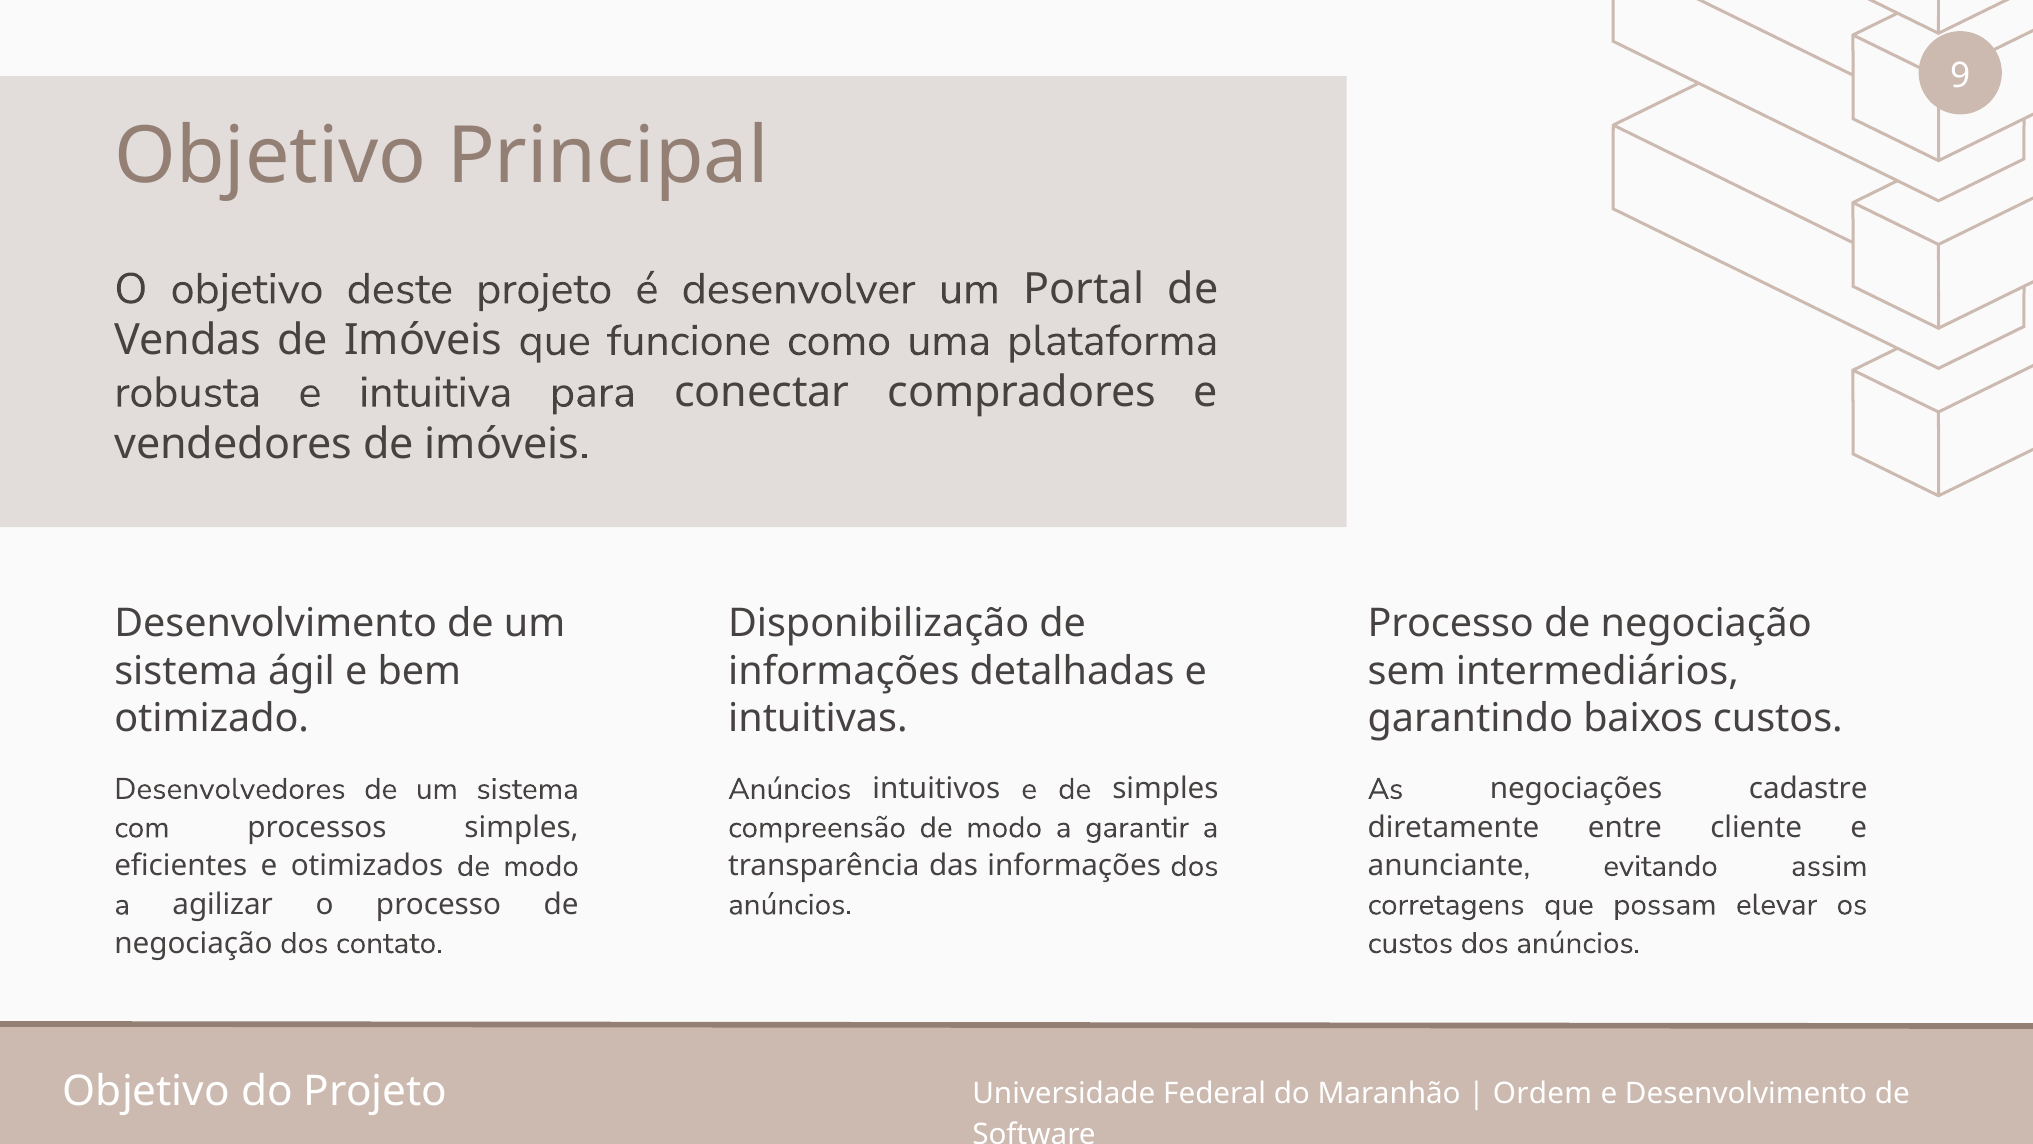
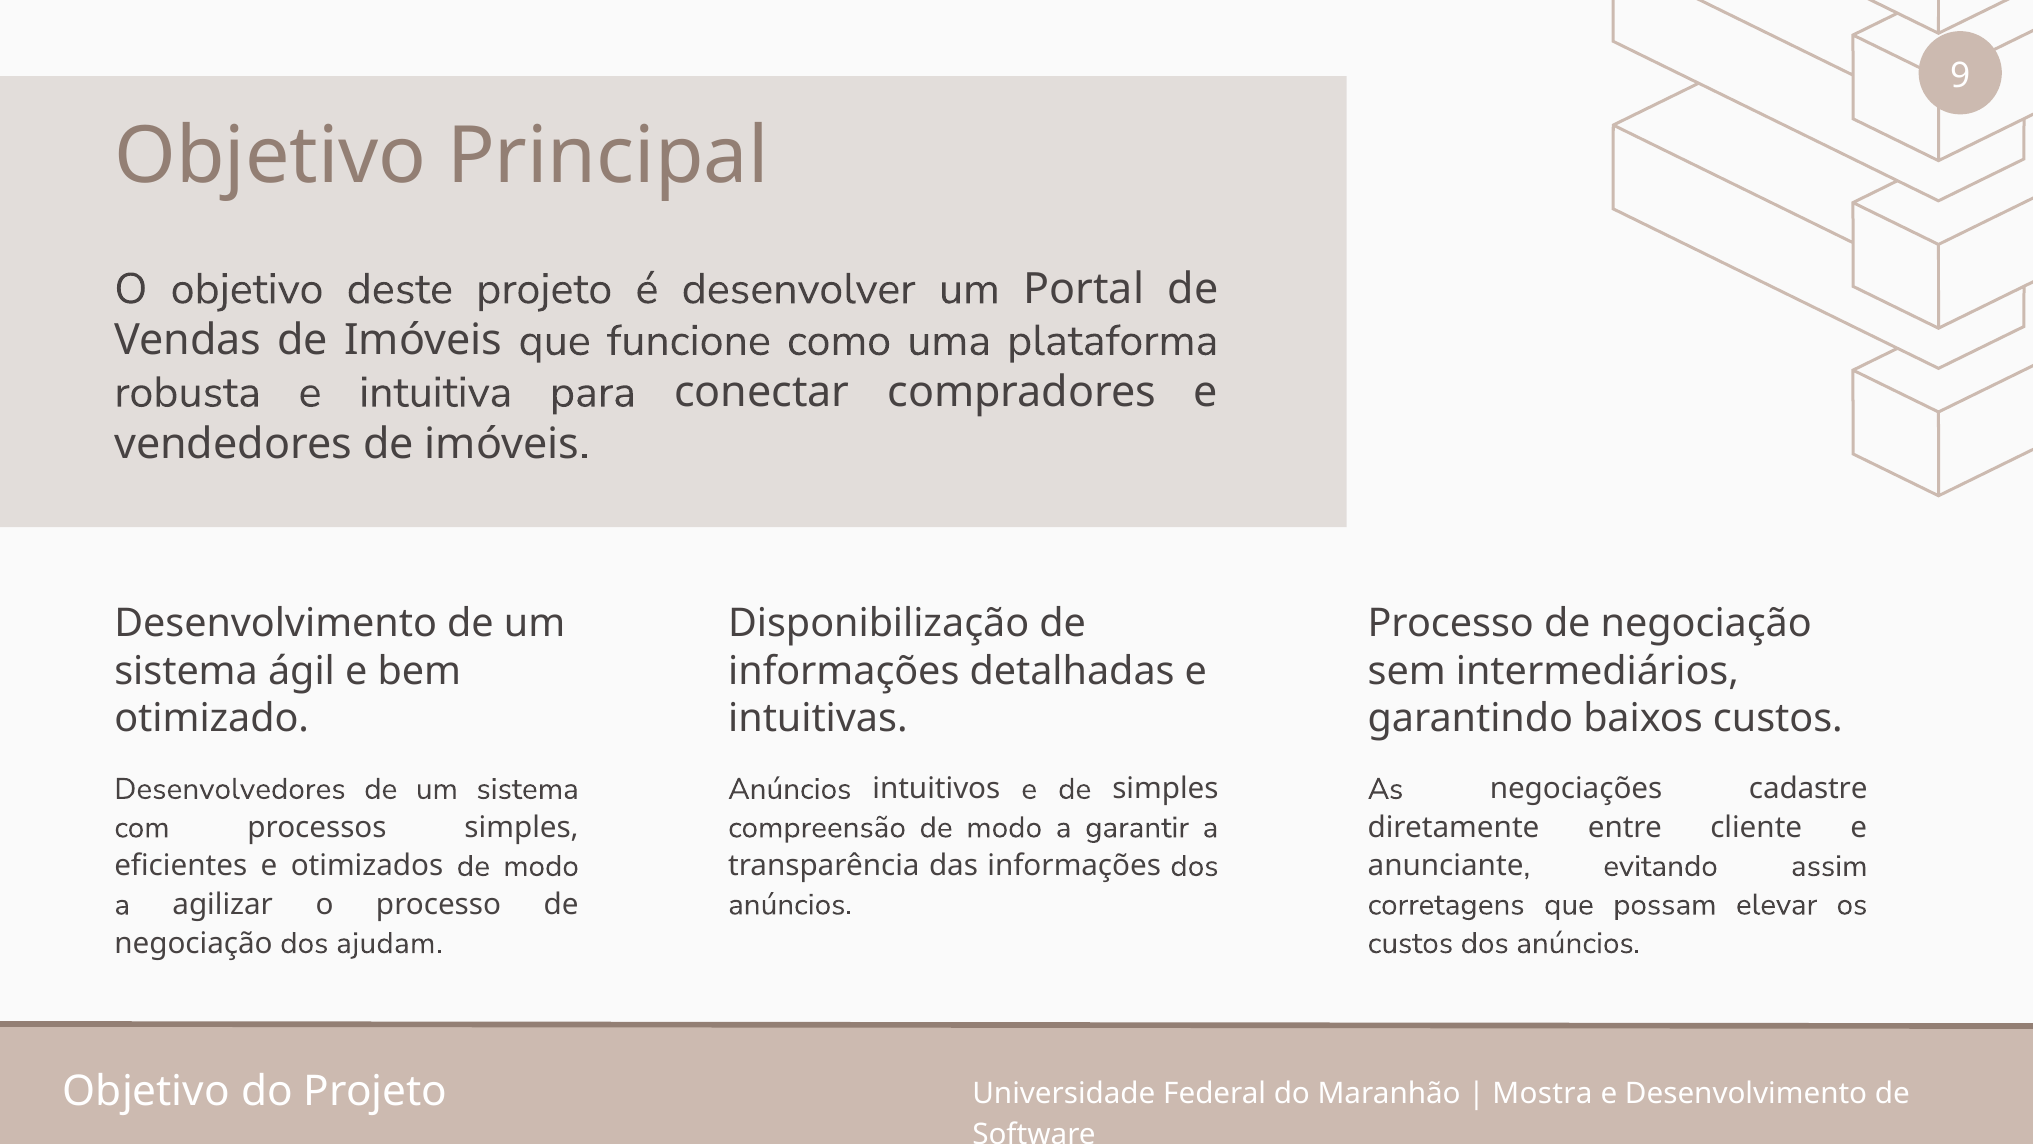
contato: contato -> ajudam (389, 943)
Ordem: Ordem -> Mostra (1542, 1093)
